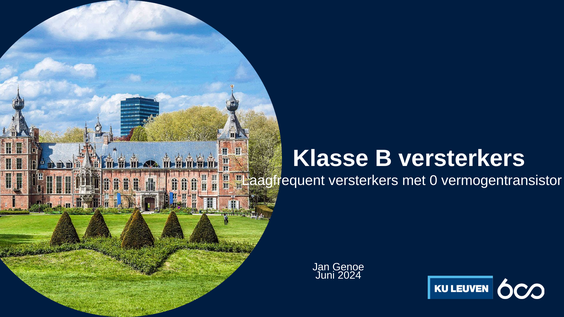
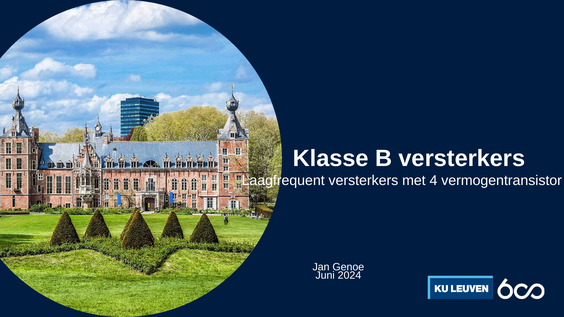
0: 0 -> 4 (433, 181)
